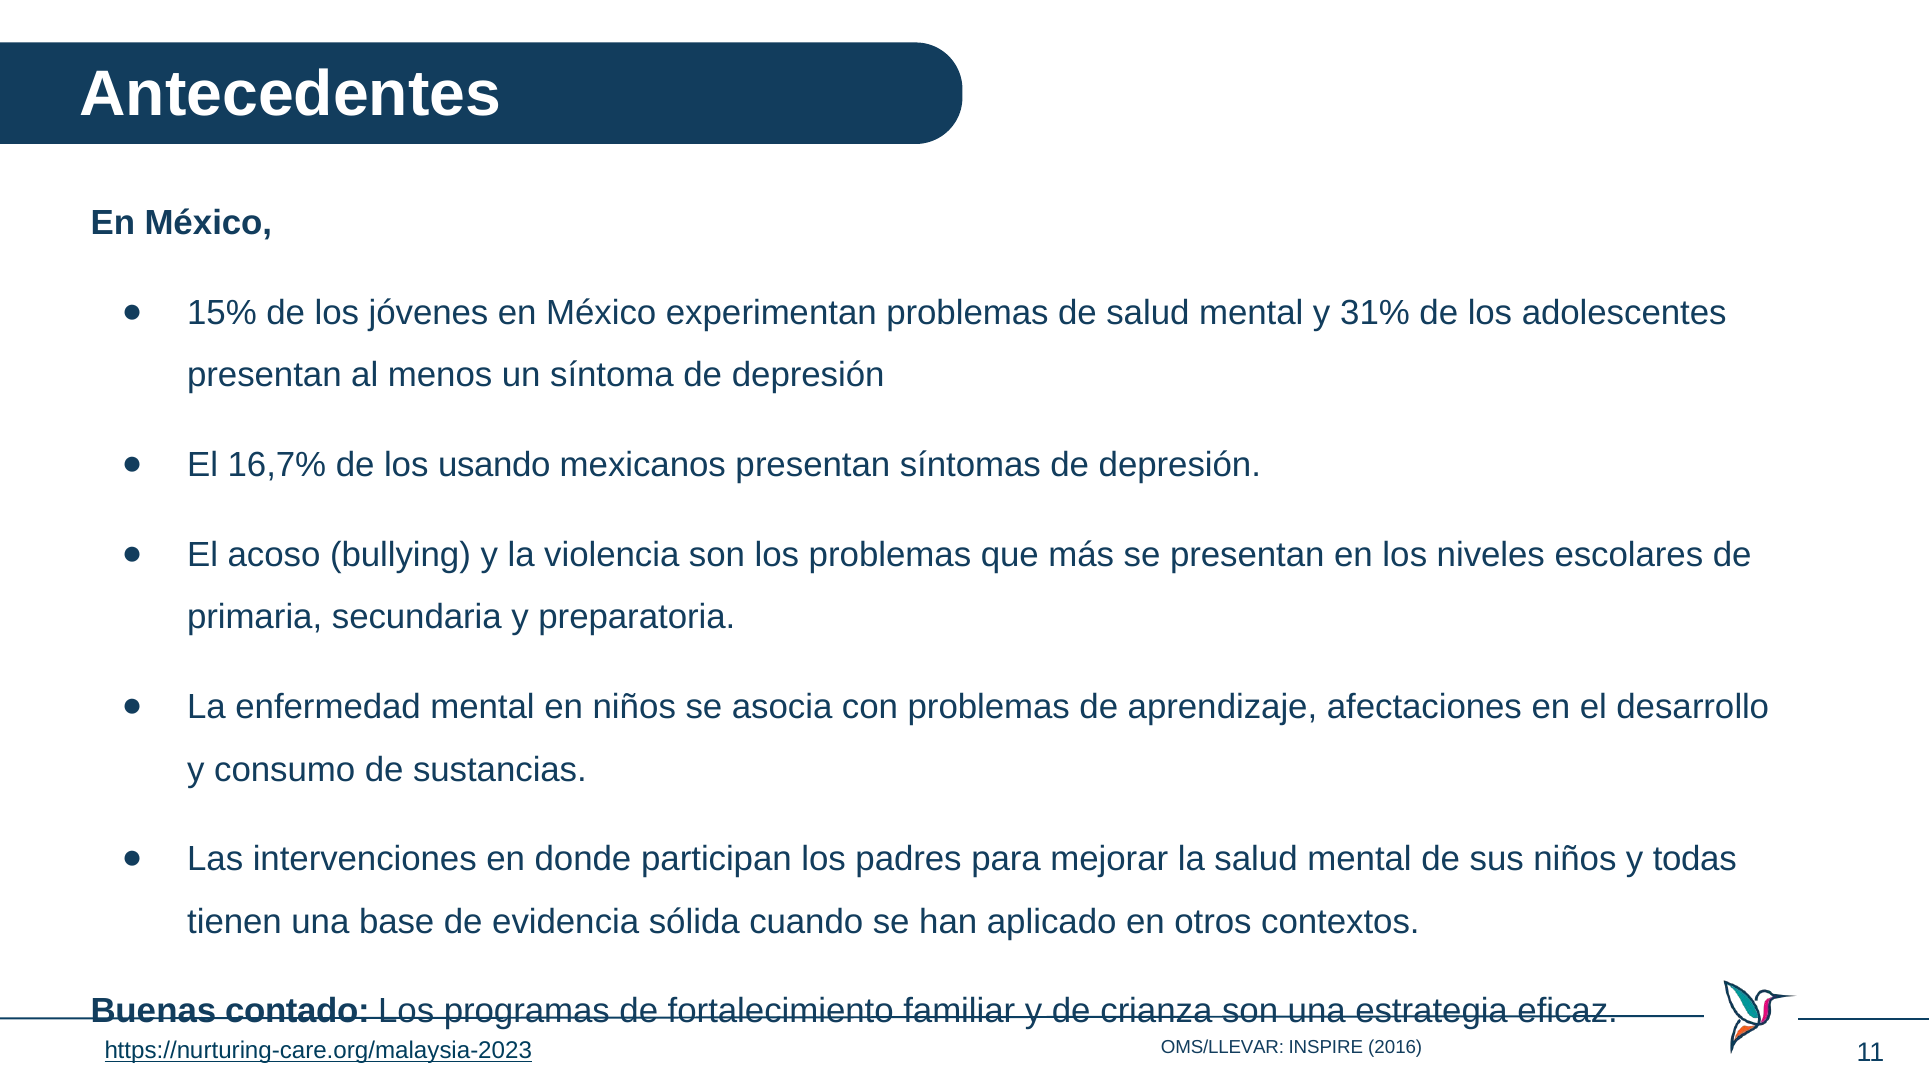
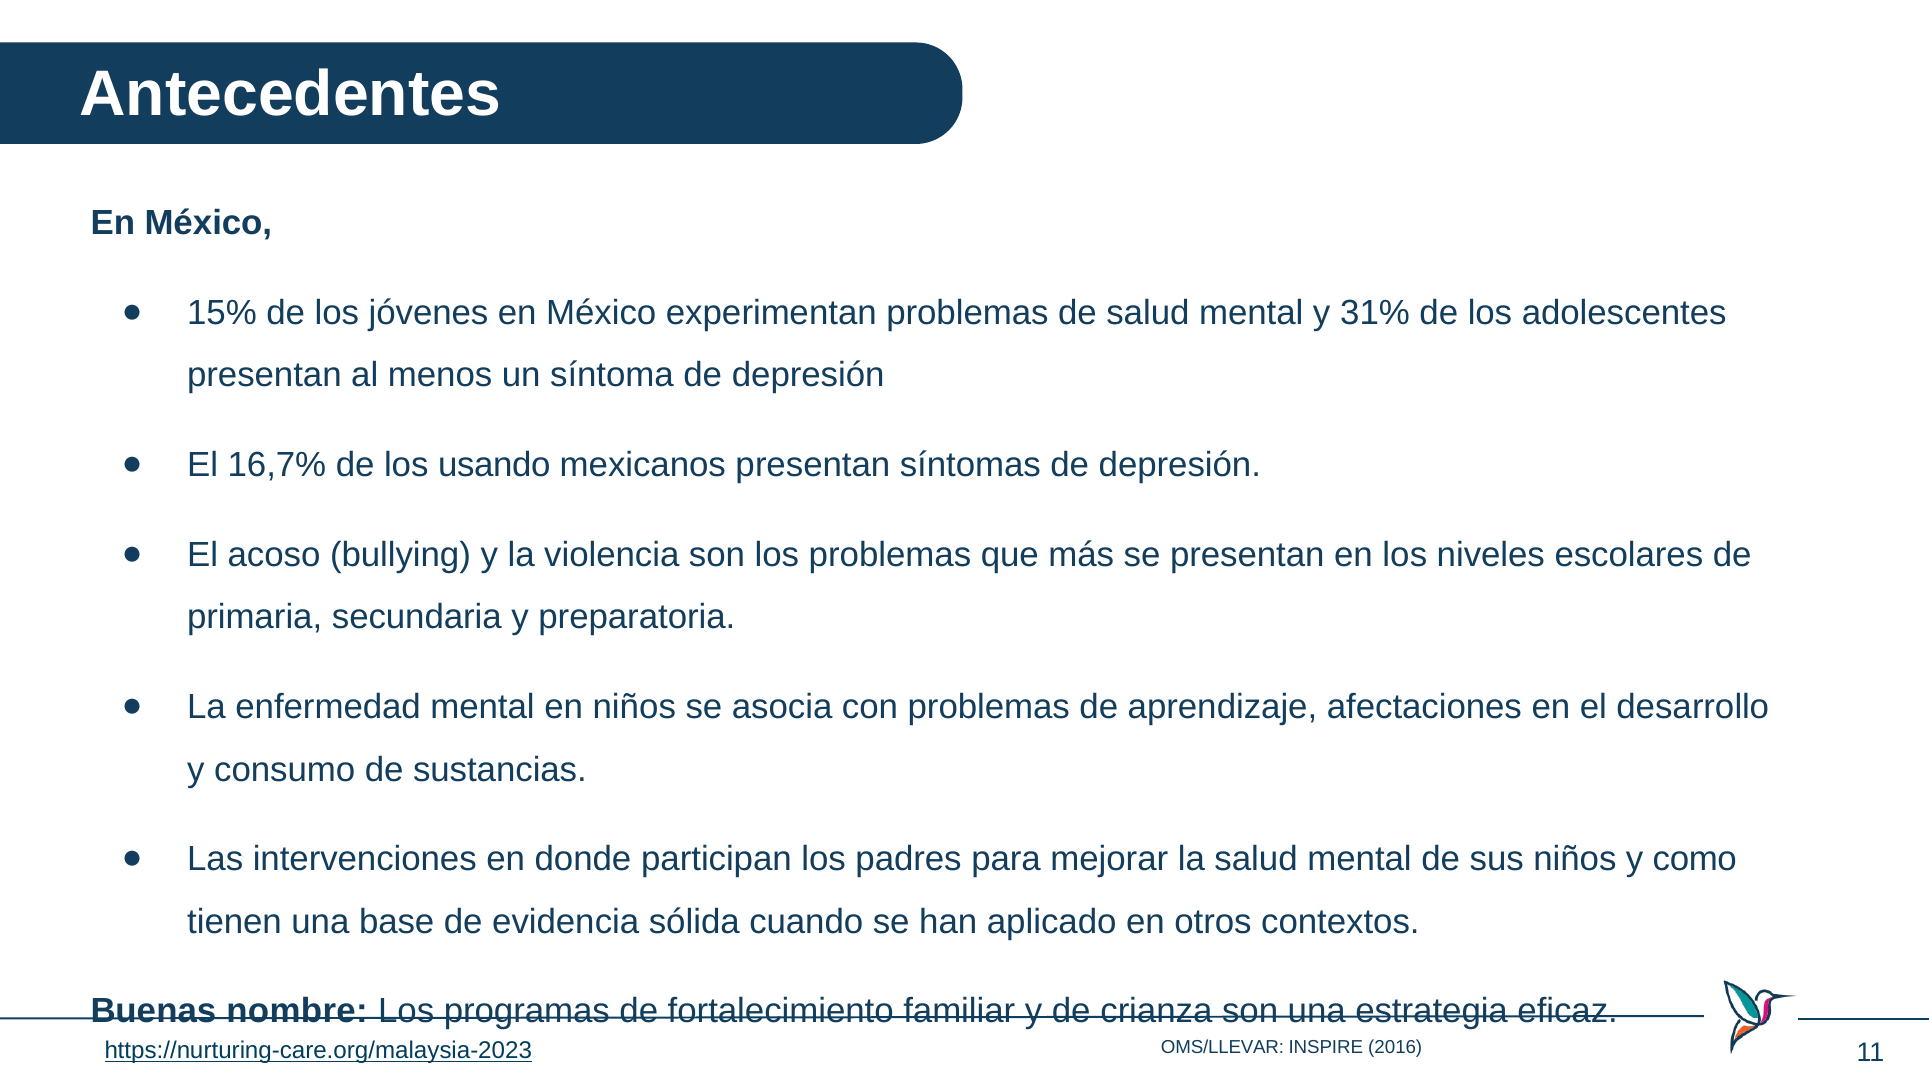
todas: todas -> como (1695, 859)
contado: contado -> nombre (297, 1011)
